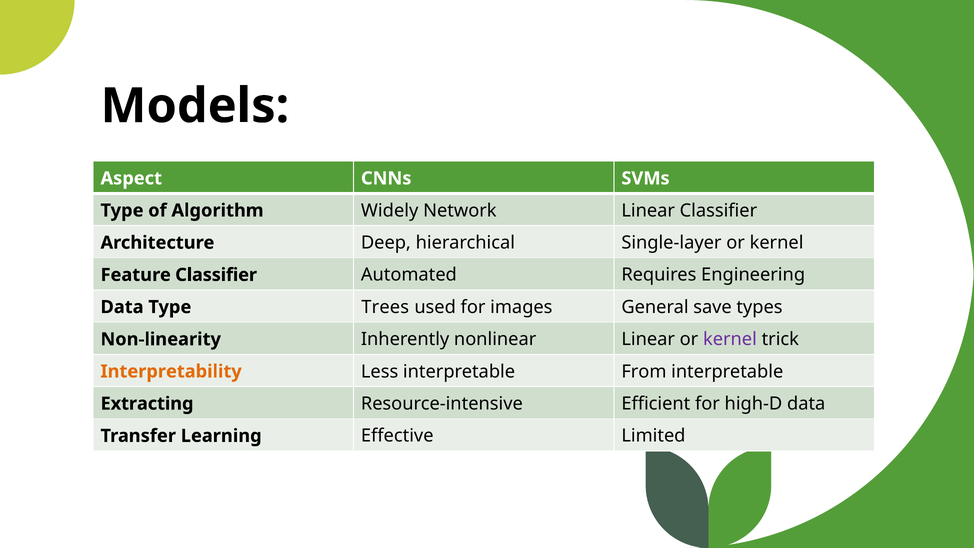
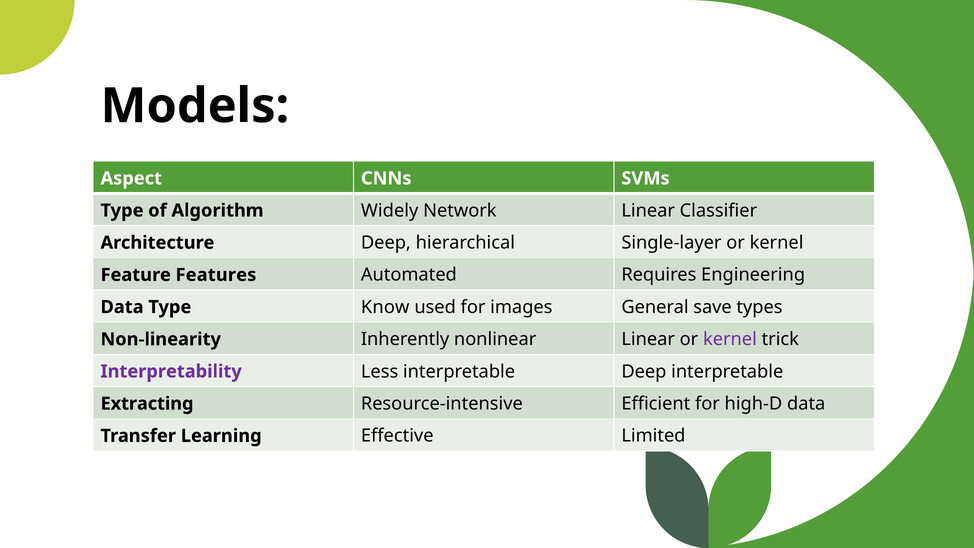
Feature Classifier: Classifier -> Features (216, 275)
Trees: Trees -> Know (385, 307)
Interpretability colour: orange -> purple (171, 371)
interpretable From: From -> Deep (644, 371)
